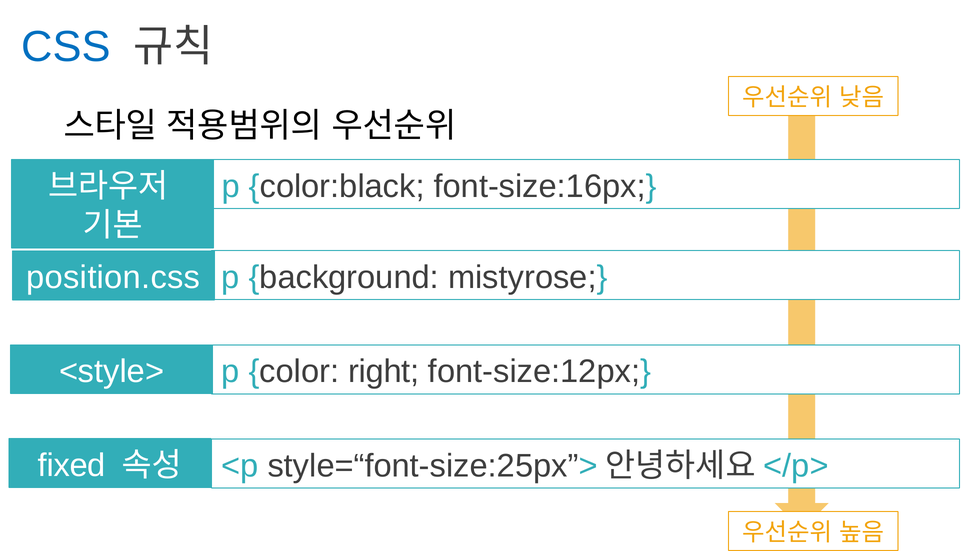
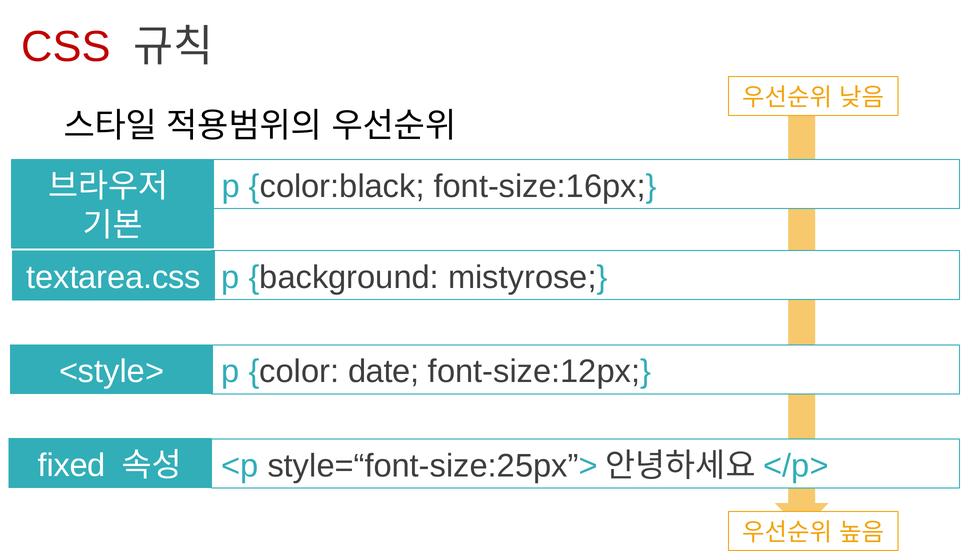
CSS colour: blue -> red (66, 47)
position.css: position.css -> textarea.css (114, 277)
right: right -> date (384, 371)
